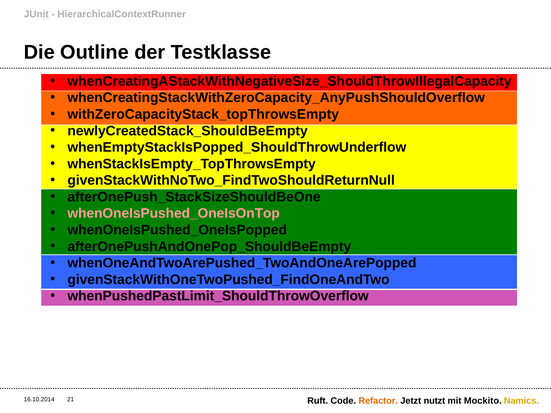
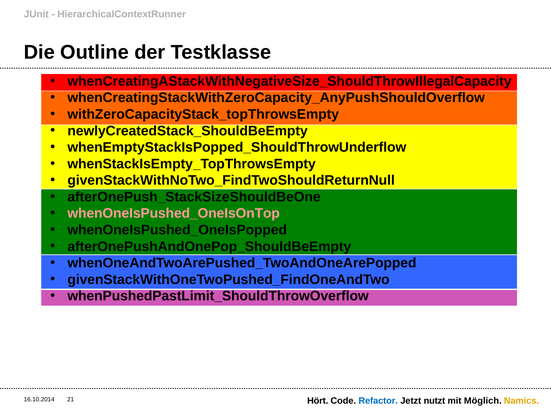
Ruft: Ruft -> Hört (318, 401)
Refactor colour: orange -> blue (378, 401)
Mockito: Mockito -> Möglich (483, 401)
